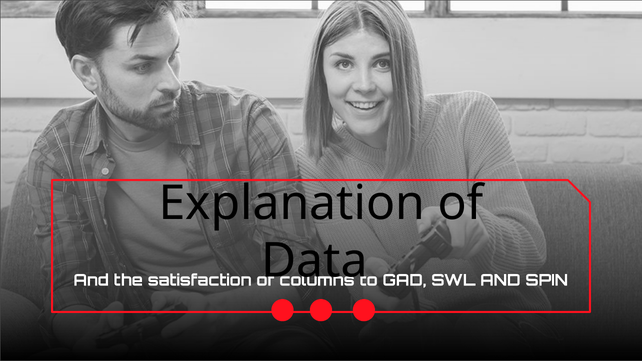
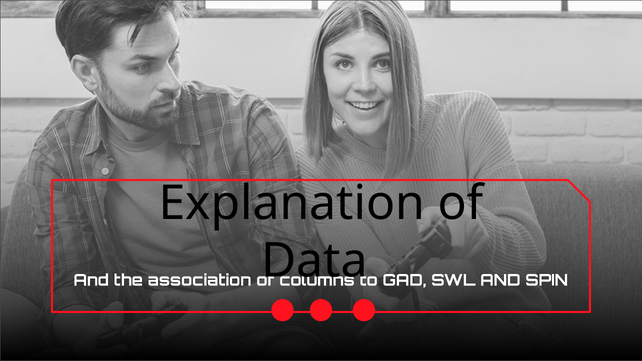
satisfaction: satisfaction -> association (200, 280)
